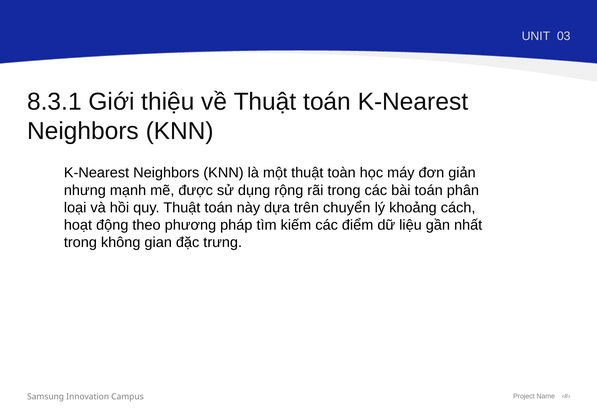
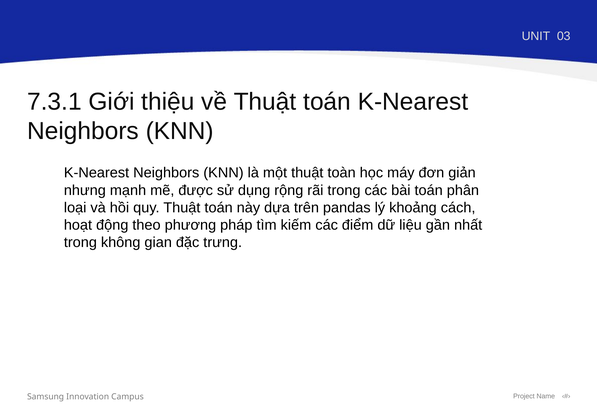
8.3.1: 8.3.1 -> 7.3.1 (54, 102)
chuyển: chuyển -> pandas (347, 208)
